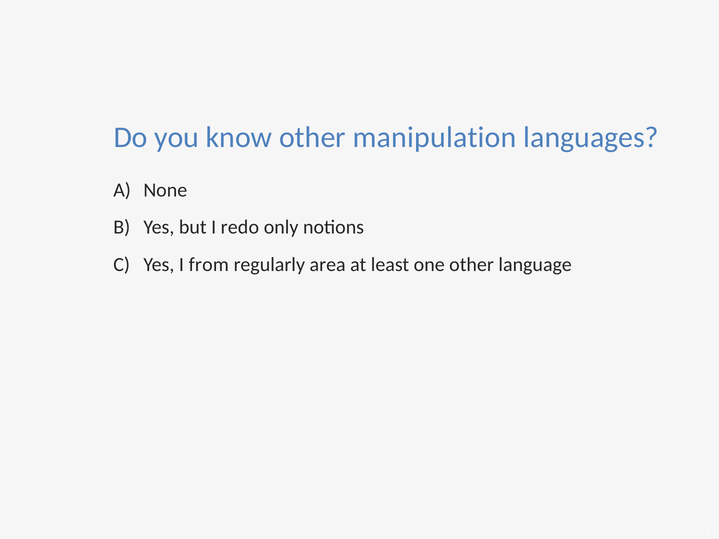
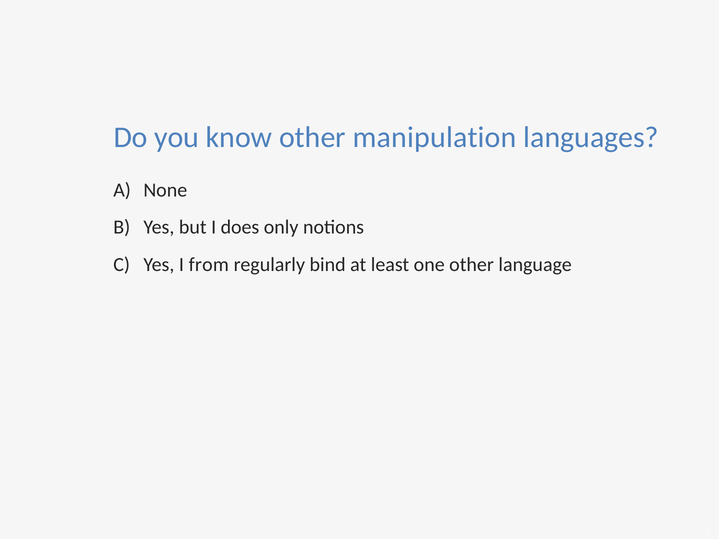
redo: redo -> does (240, 227)
area: area -> bind (328, 265)
